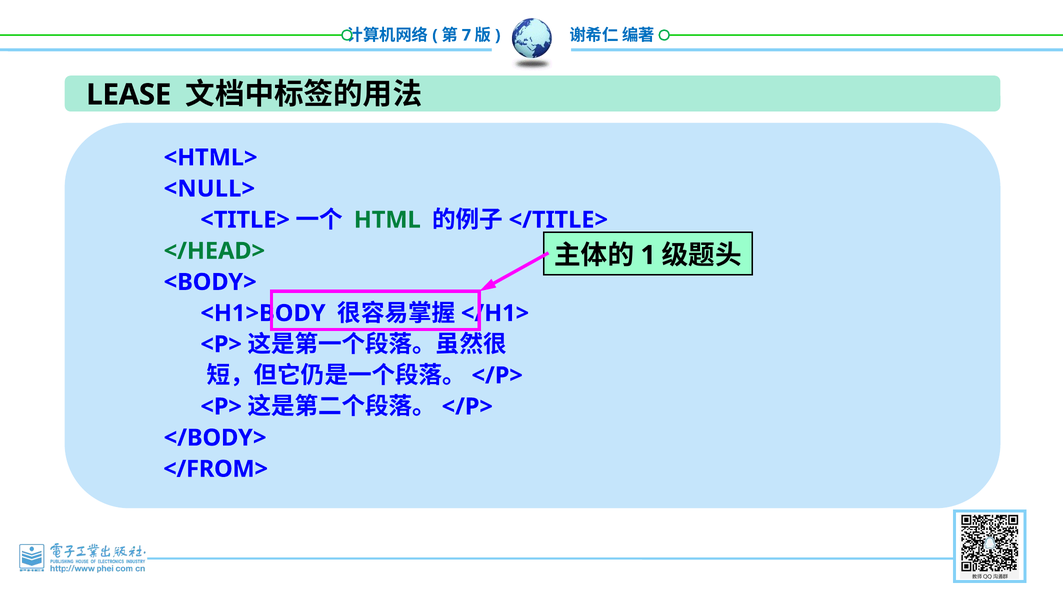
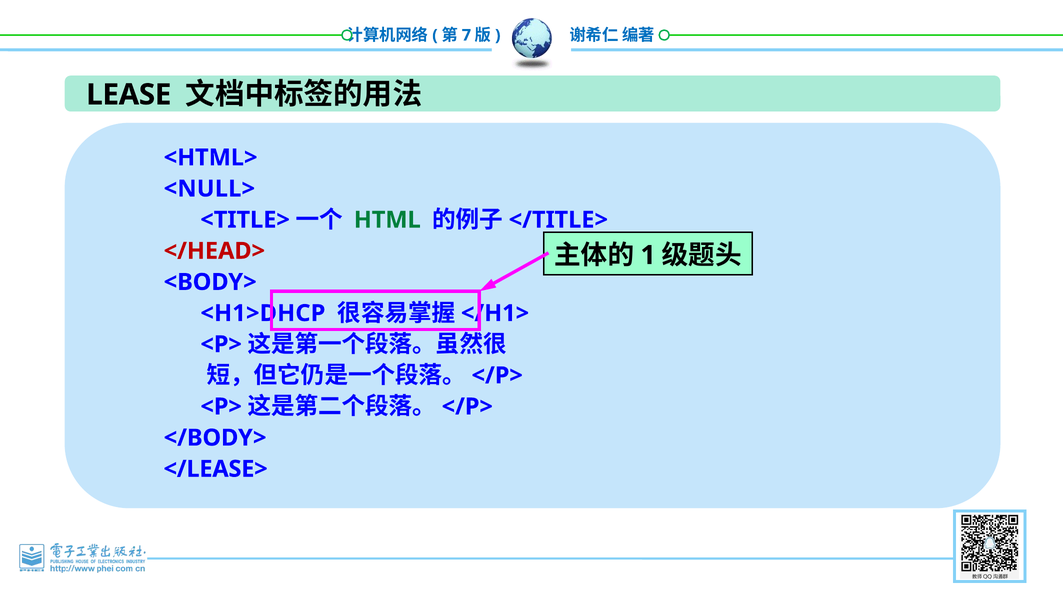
</HEAD> colour: green -> red (214, 251)
<H1>BODY: <H1>BODY -> <H1>DHCP (263, 313)
</FROM>: </FROM> -> </LEASE> (216, 469)
